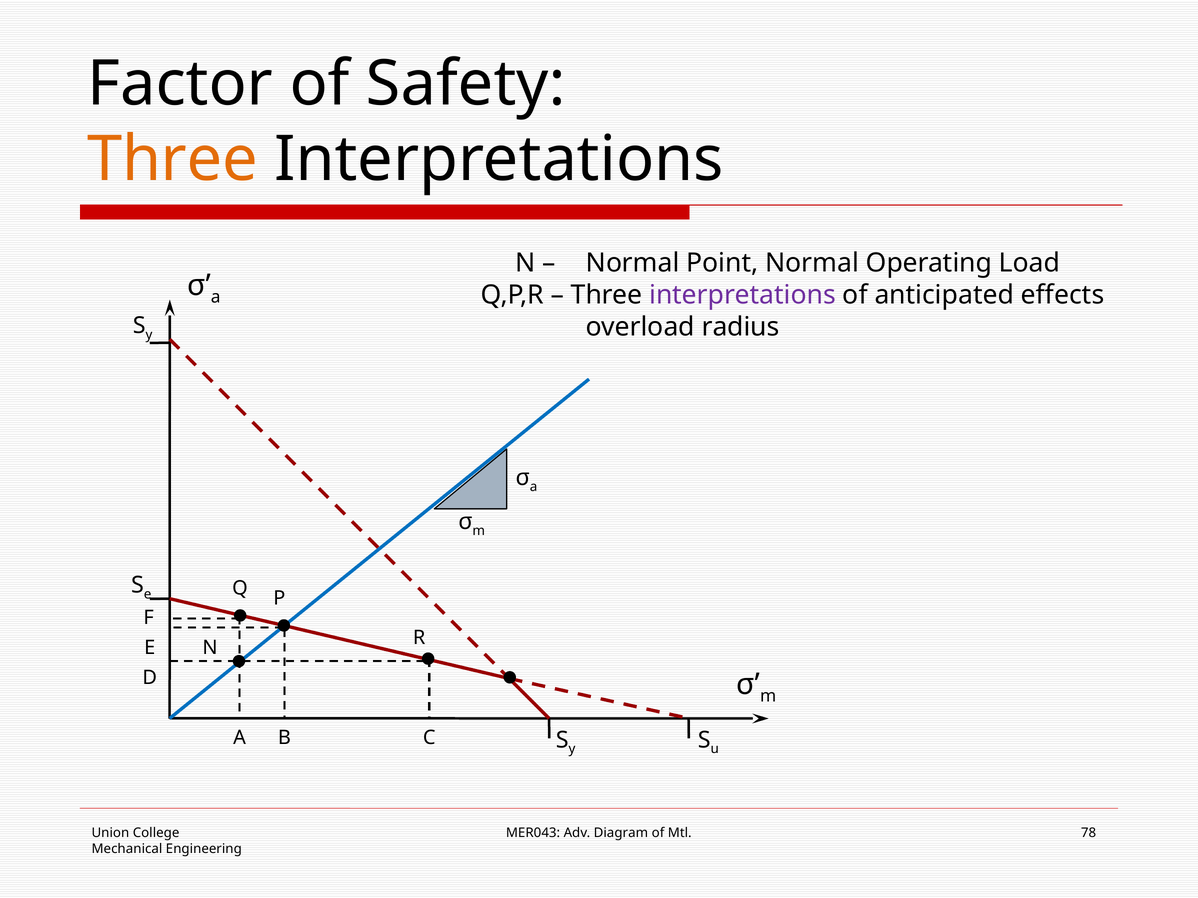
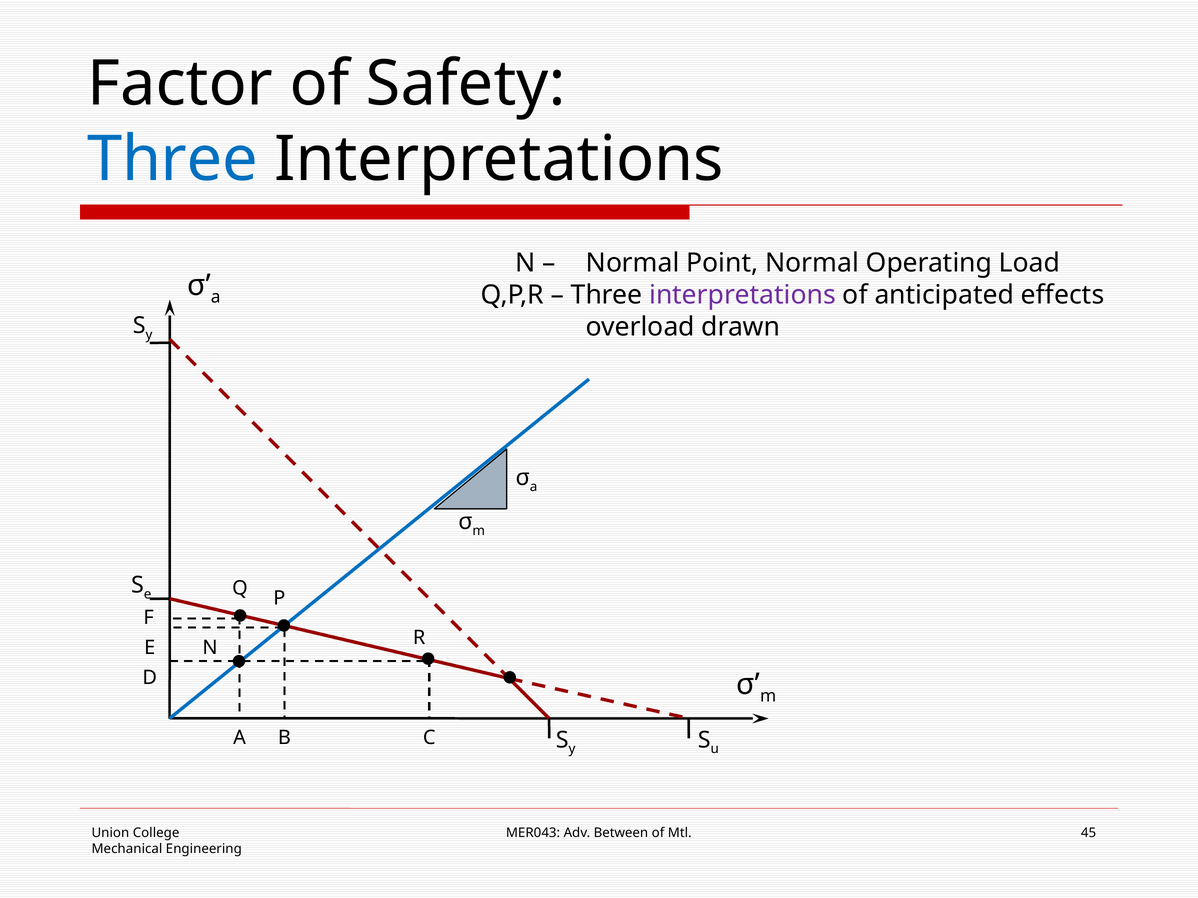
Three colour: orange -> blue (173, 160)
radius: radius -> drawn (741, 327)
Diagram: Diagram -> Between (621, 834)
78: 78 -> 45 (1089, 834)
